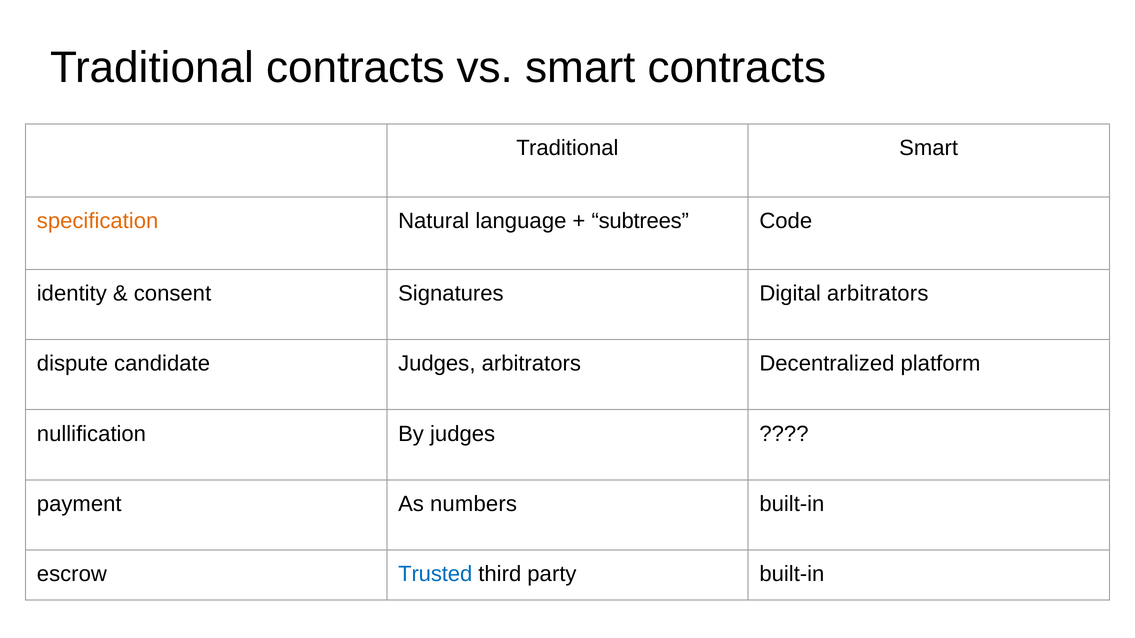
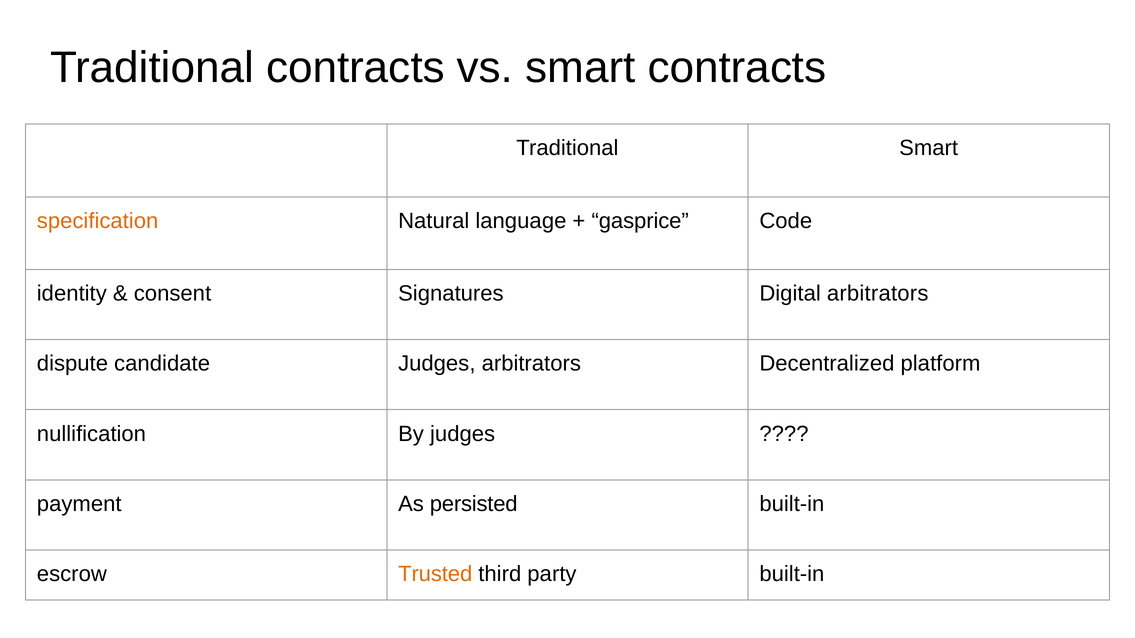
subtrees: subtrees -> gasprice (640, 221)
numbers: numbers -> persisted (474, 504)
Trusted colour: blue -> orange (435, 575)
